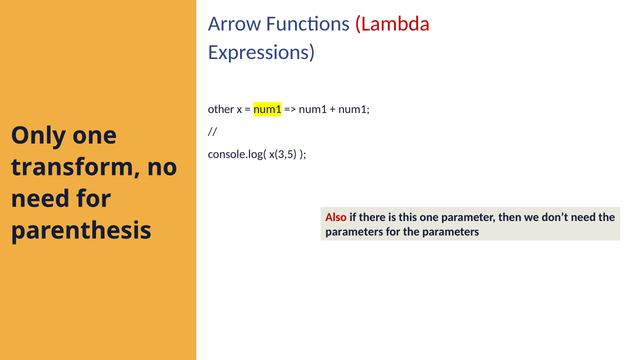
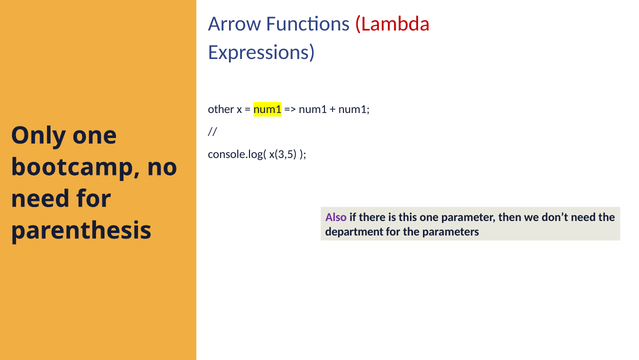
transform: transform -> bootcamp (76, 167)
Also colour: red -> purple (336, 217)
parameters: parameters -> department (354, 231)
